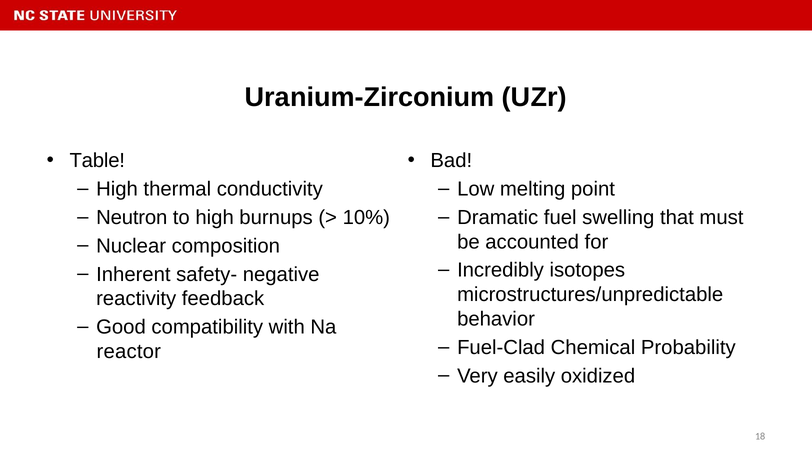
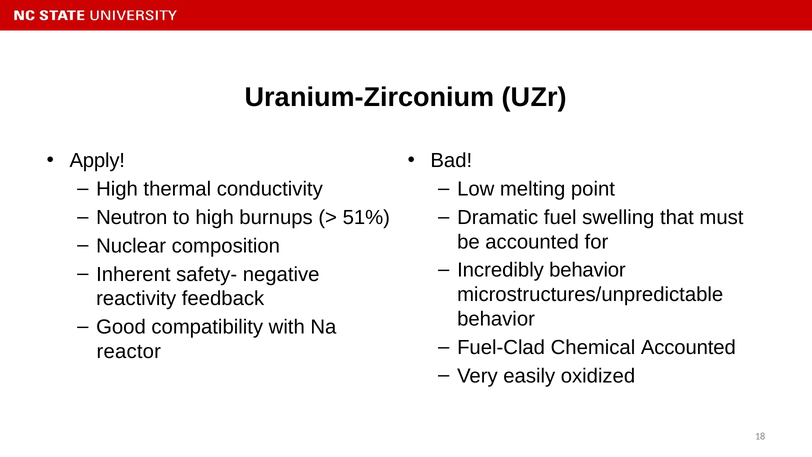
Table: Table -> Apply (97, 161)
10%: 10% -> 51% (366, 217)
Incredibly isotopes: isotopes -> behavior (587, 270)
Chemical Probability: Probability -> Accounted (688, 347)
